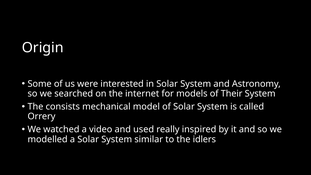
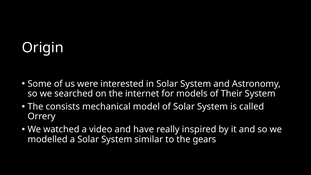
used: used -> have (144, 129)
idlers: idlers -> gears (204, 139)
